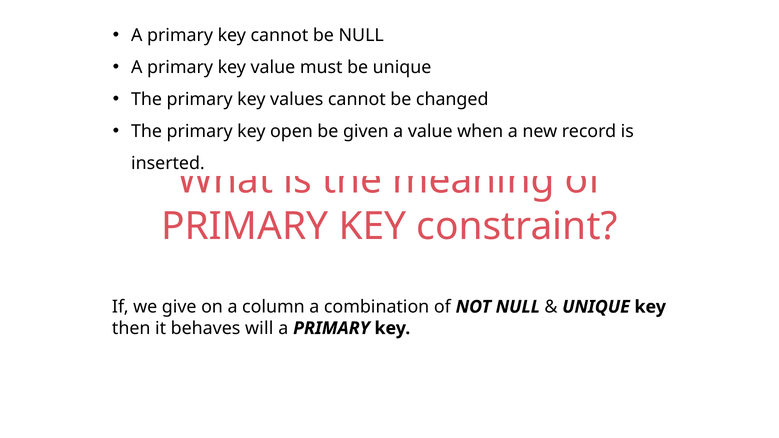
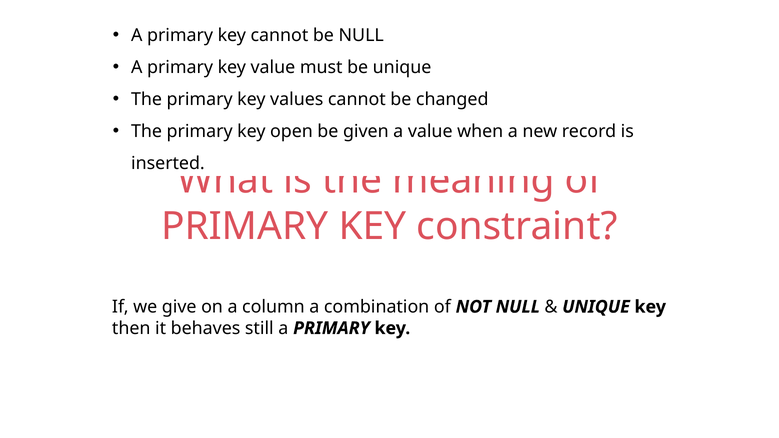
will: will -> still (259, 328)
